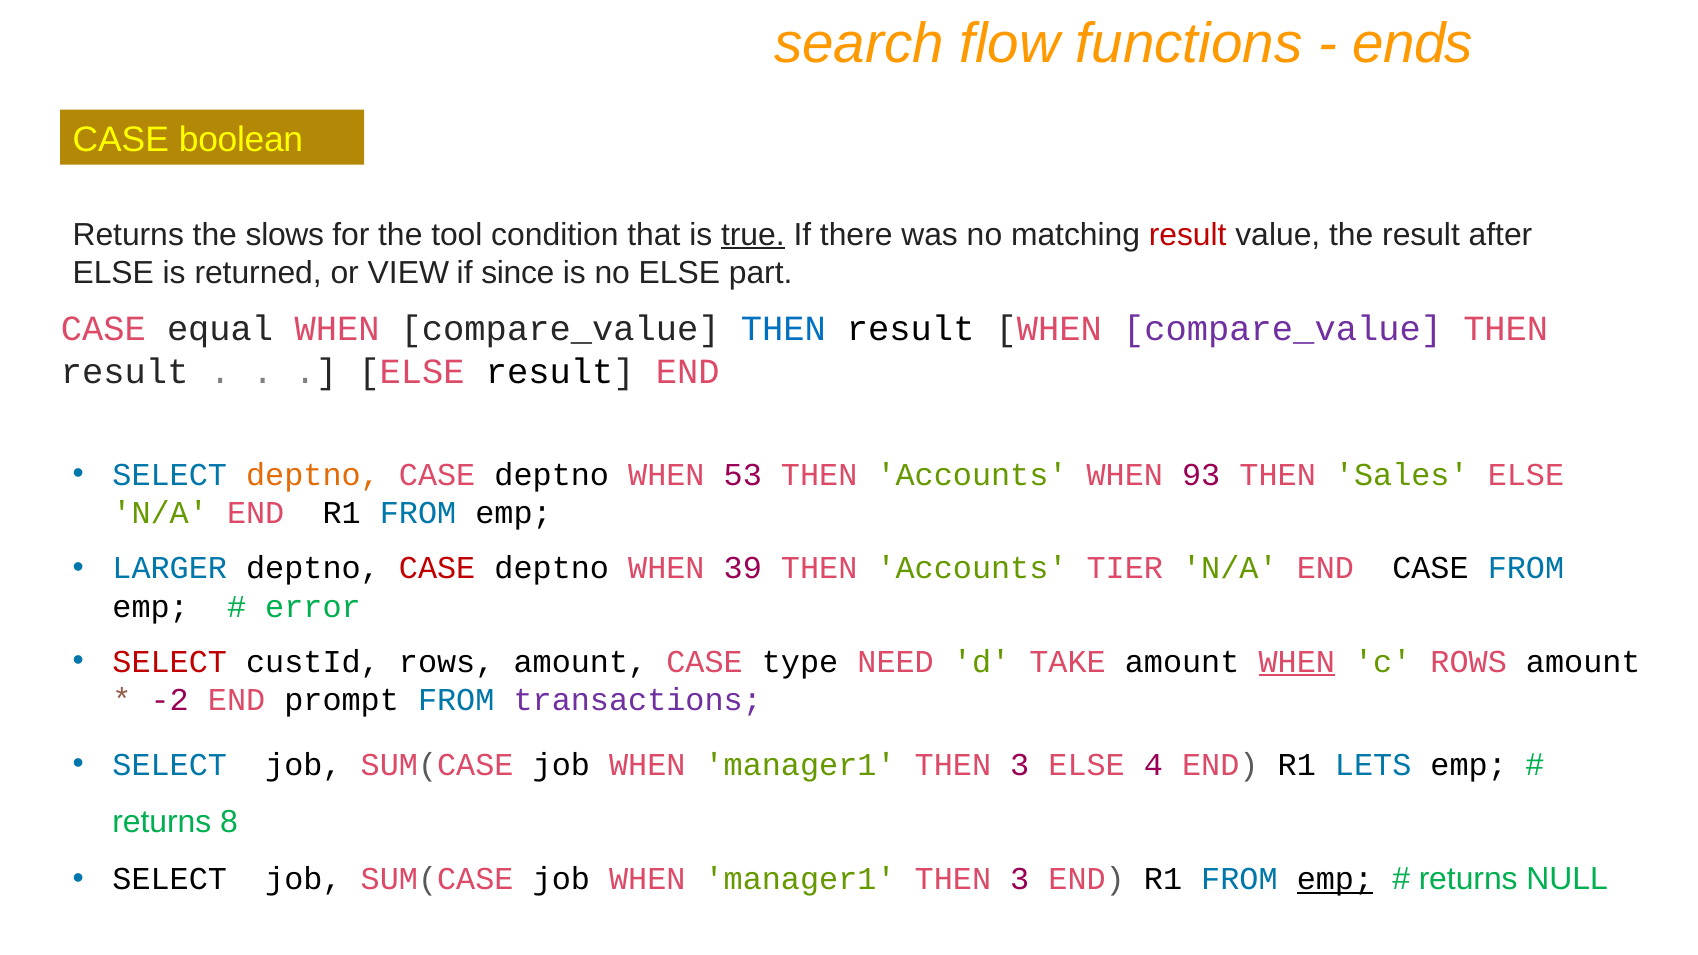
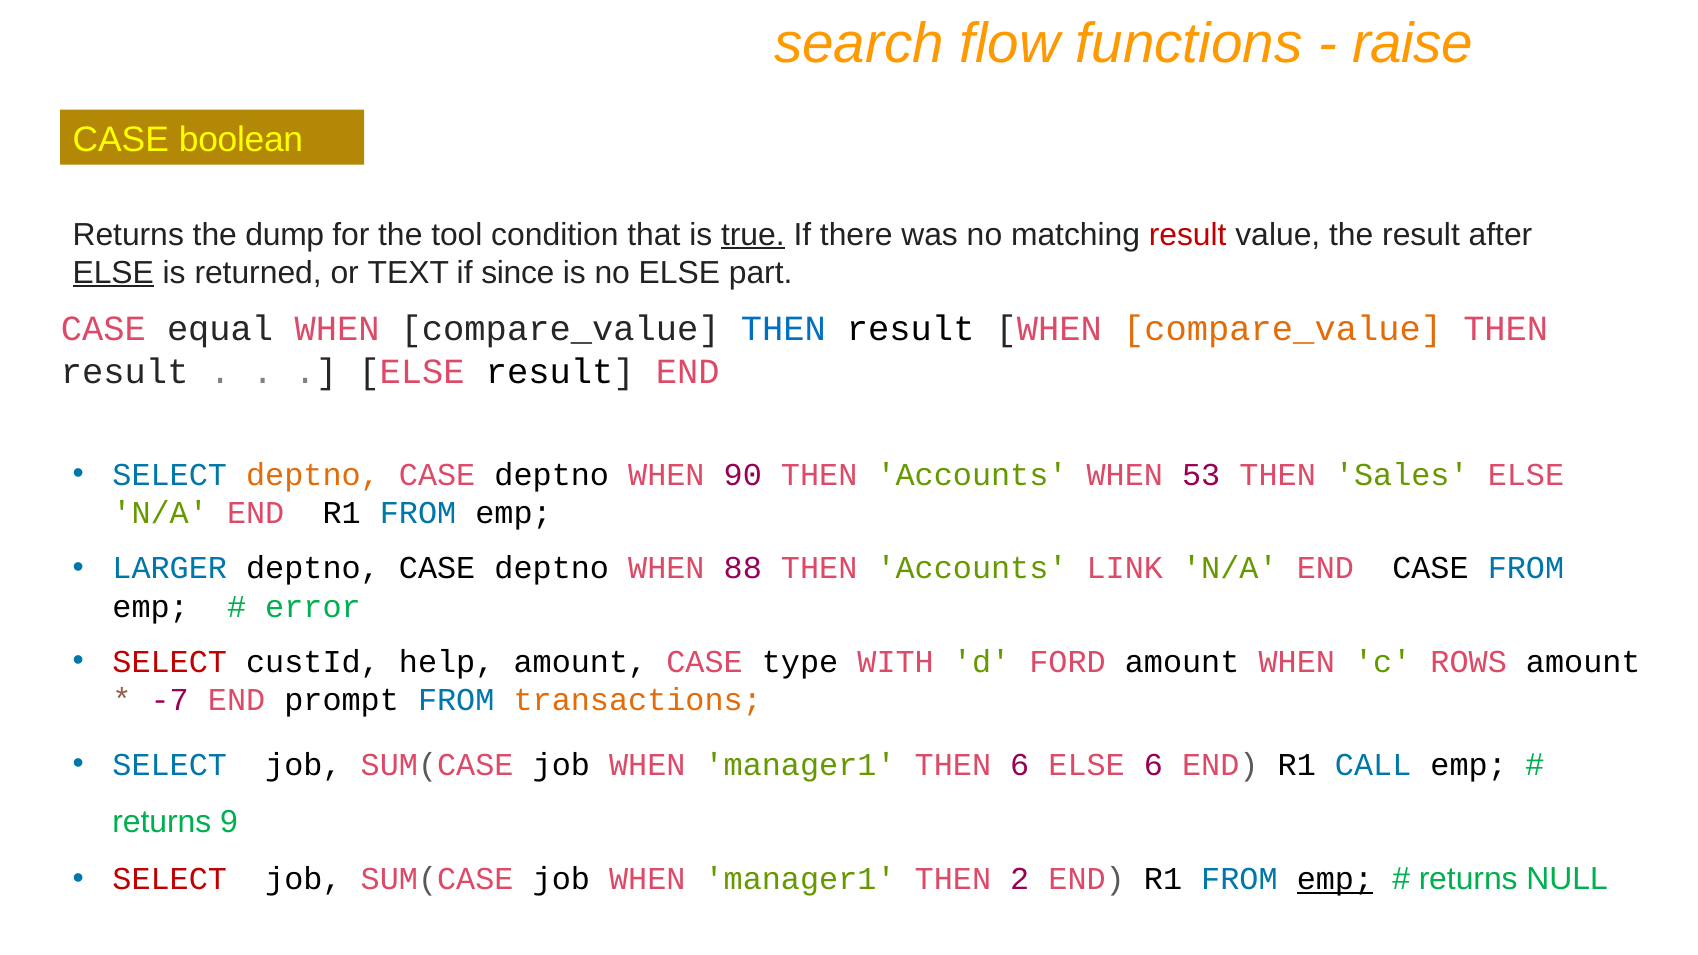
ends: ends -> raise (1413, 44)
slows: slows -> dump (285, 235)
ELSE underline: none -> present (113, 273)
VIEW: VIEW -> TEXT (408, 273)
compare_value colour: purple -> orange (1283, 329)
53: 53 -> 90 (743, 475)
93: 93 -> 53 (1201, 475)
CASE colour: red -> black (437, 568)
39: 39 -> 88 (743, 568)
TIER: TIER -> LINK (1125, 568)
custId rows: rows -> help (447, 662)
NEED: NEED -> WITH (896, 662)
TAKE: TAKE -> FORD (1068, 662)
WHEN underline: present -> none (1297, 662)
-2: -2 -> -7 (170, 700)
transactions colour: purple -> orange (638, 700)
3: 3 -> 6 (1020, 765)
ELSE 4: 4 -> 6 (1153, 765)
LETS: LETS -> CALL (1373, 765)
8: 8 -> 9 (229, 822)
SELECT colour: black -> red (170, 880)
3: 3 -> 2 (1020, 880)
